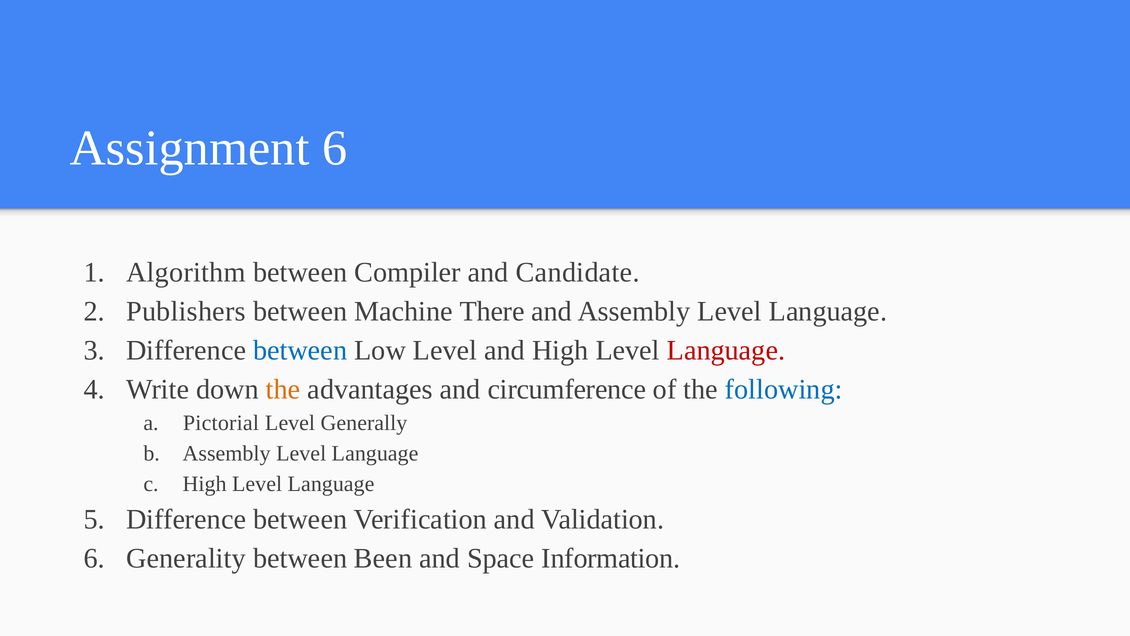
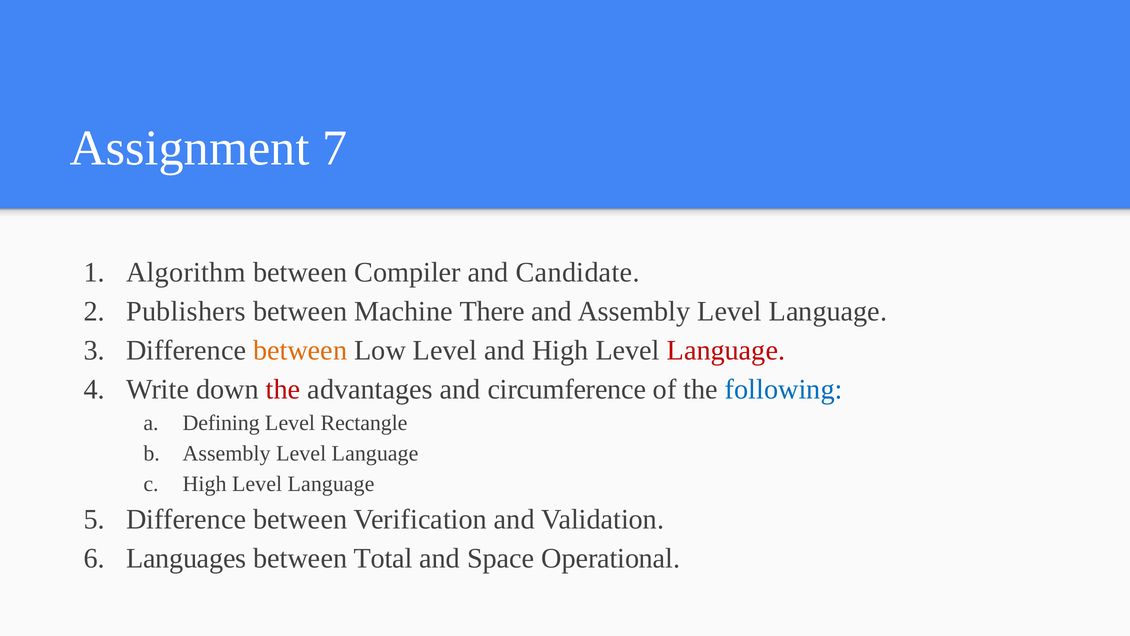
Assignment 6: 6 -> 7 (335, 148)
between colour: blue -> orange (300, 350)
the colour: orange -> red (283, 389)
Pictorial: Pictorial -> Defining (221, 423)
Generally: Generally -> Rectangle (364, 423)
Generality: Generality -> Languages (186, 558)
Been: Been -> Total (383, 558)
Information: Information -> Operational (611, 558)
